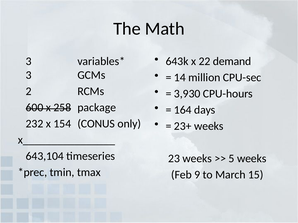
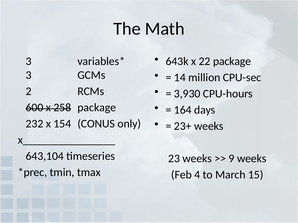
22 demand: demand -> package (232, 61)
5: 5 -> 9 (232, 159)
9: 9 -> 4 (197, 175)
